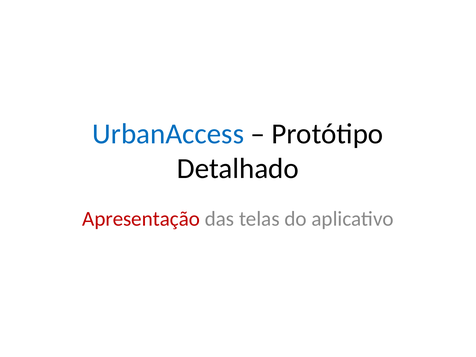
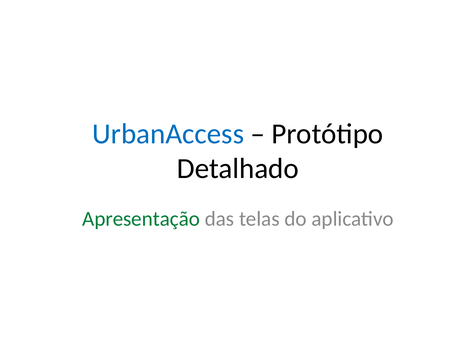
Apresentação colour: red -> green (141, 219)
